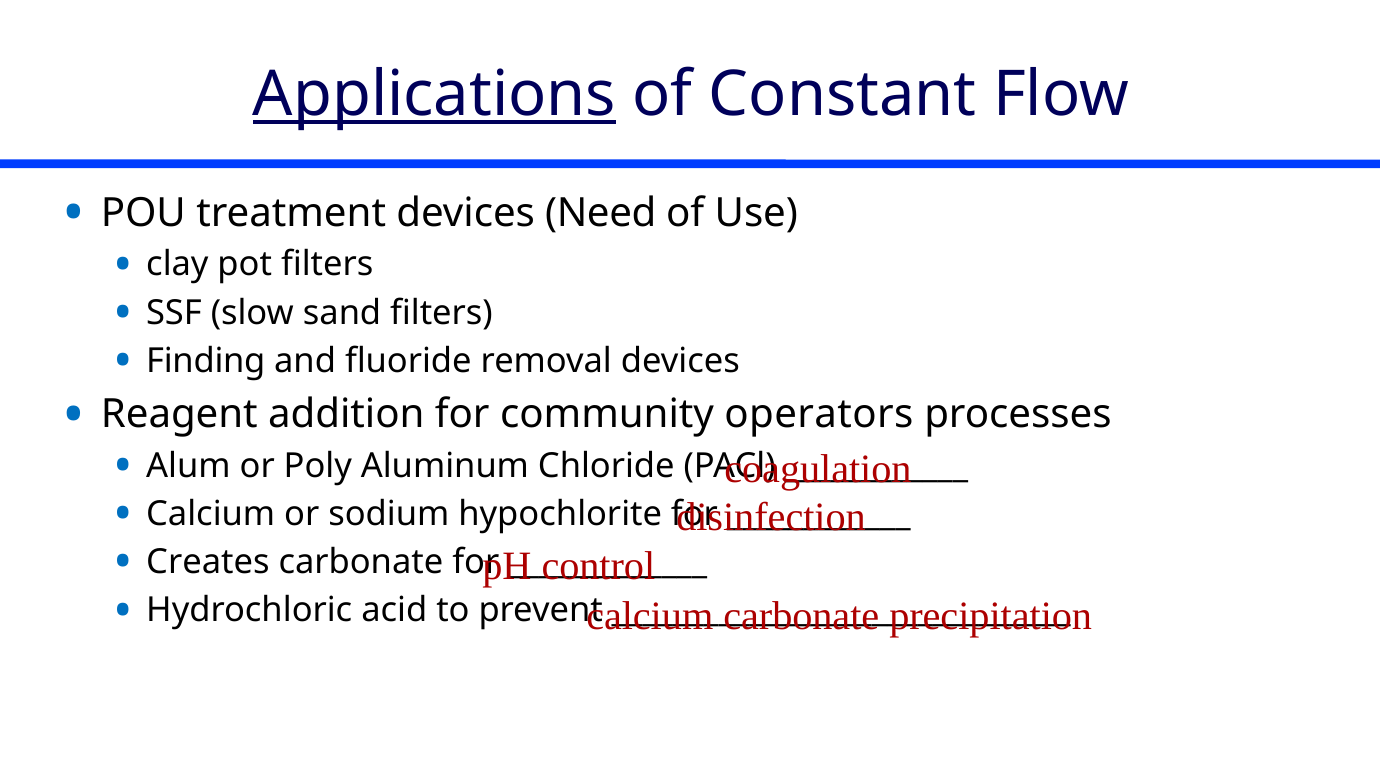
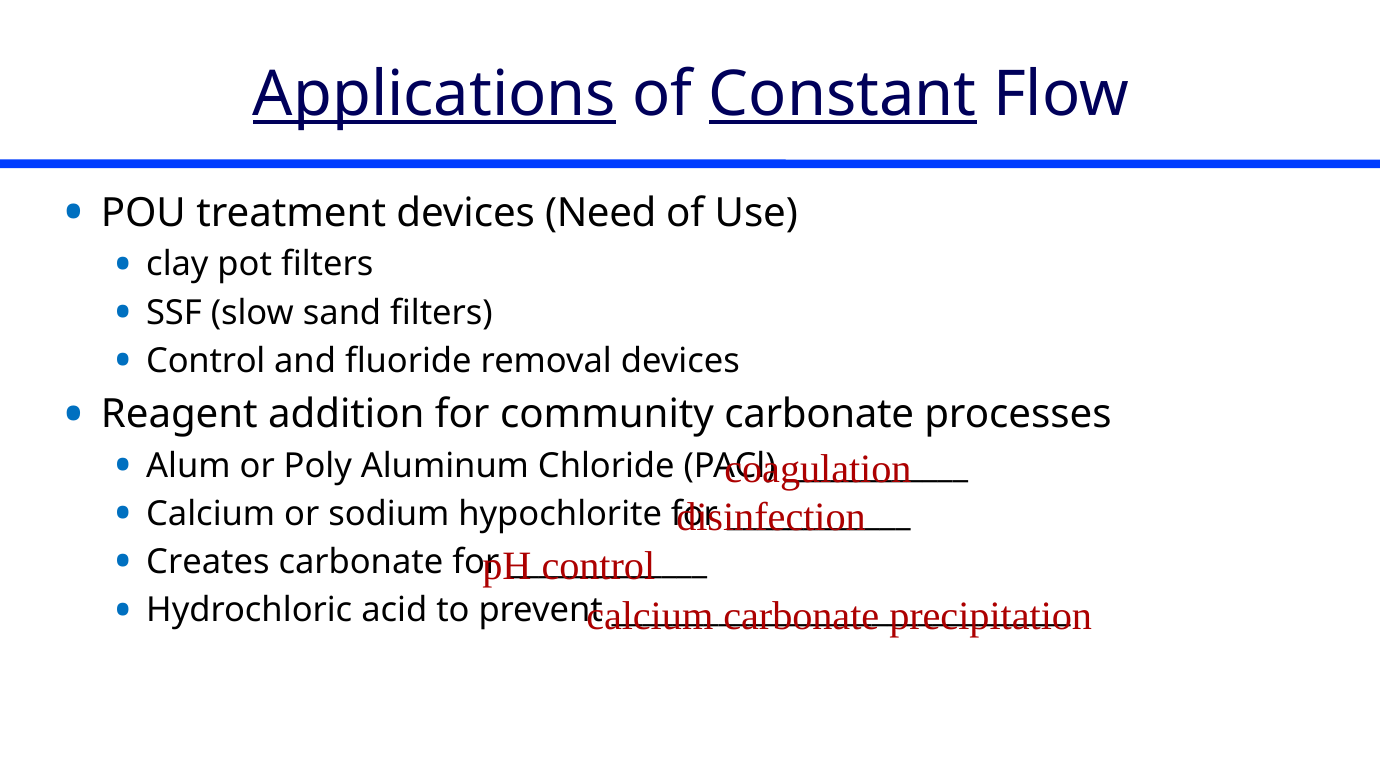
Constant underline: none -> present (843, 95)
Finding: Finding -> Control (206, 361)
community operators: operators -> carbonate (819, 415)
